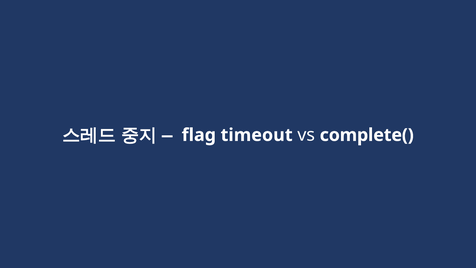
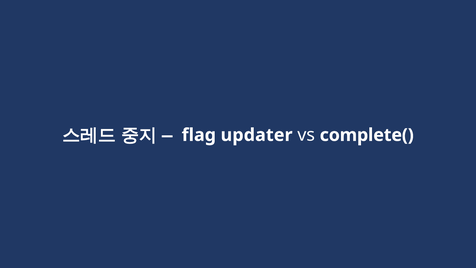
timeout: timeout -> updater (257, 135)
